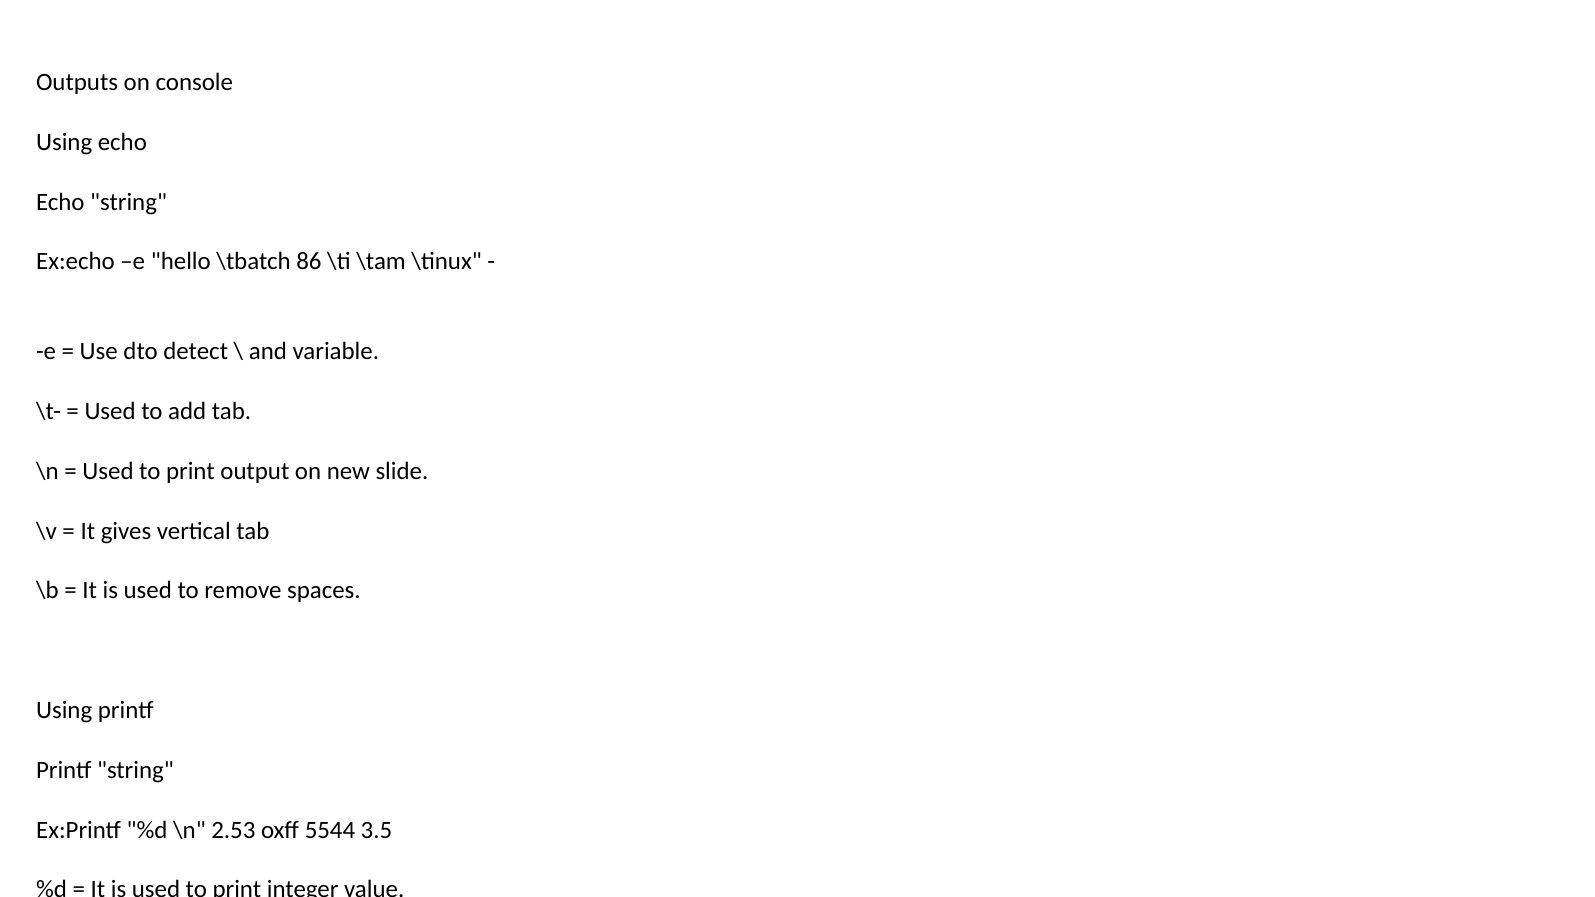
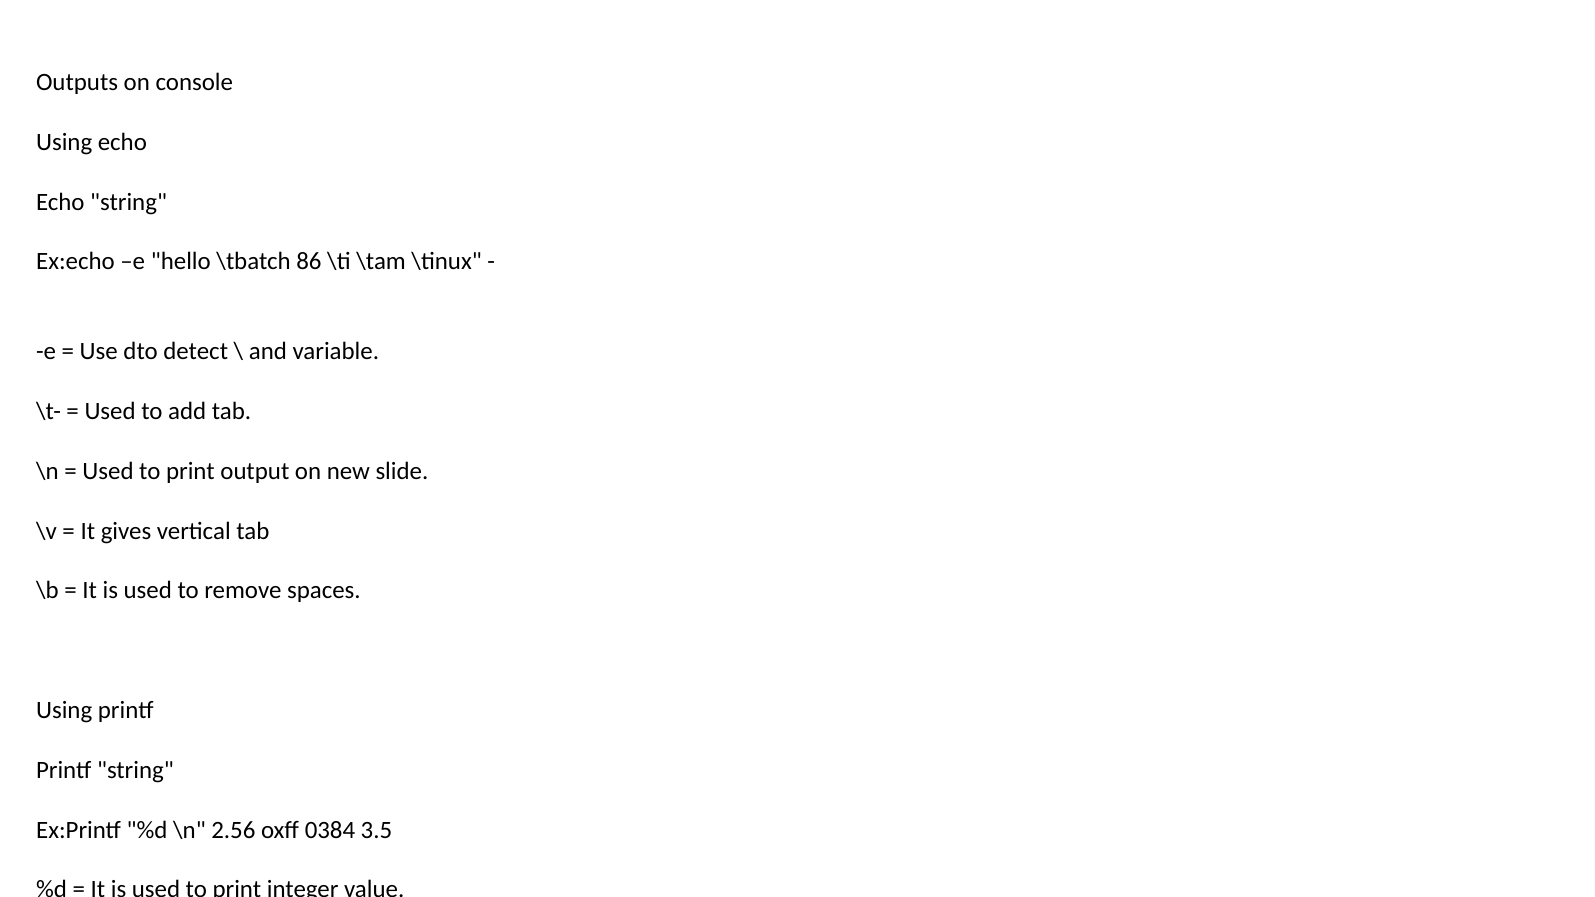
2.53: 2.53 -> 2.56 (233, 830)
5544: 5544 -> 0384 (330, 830)
